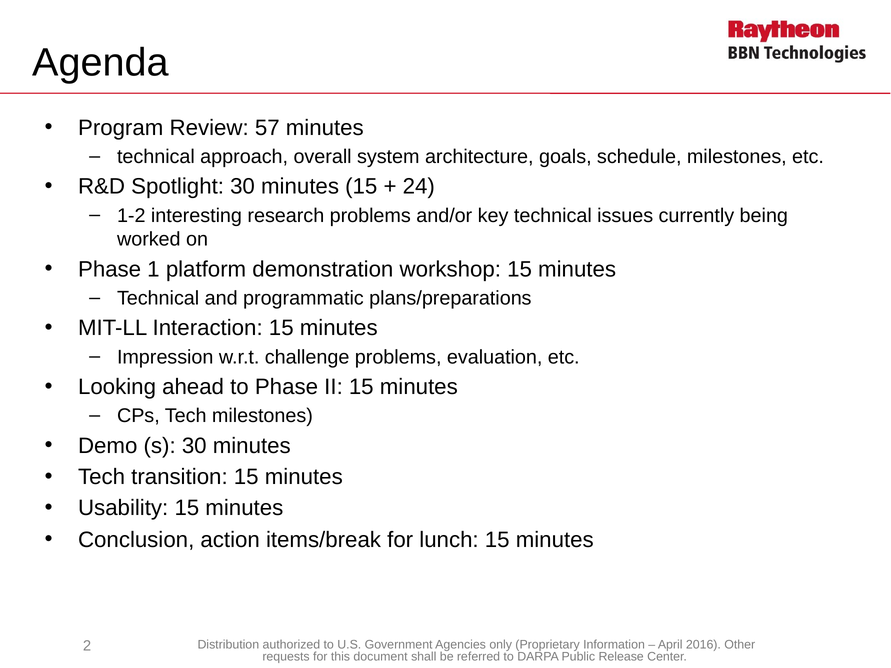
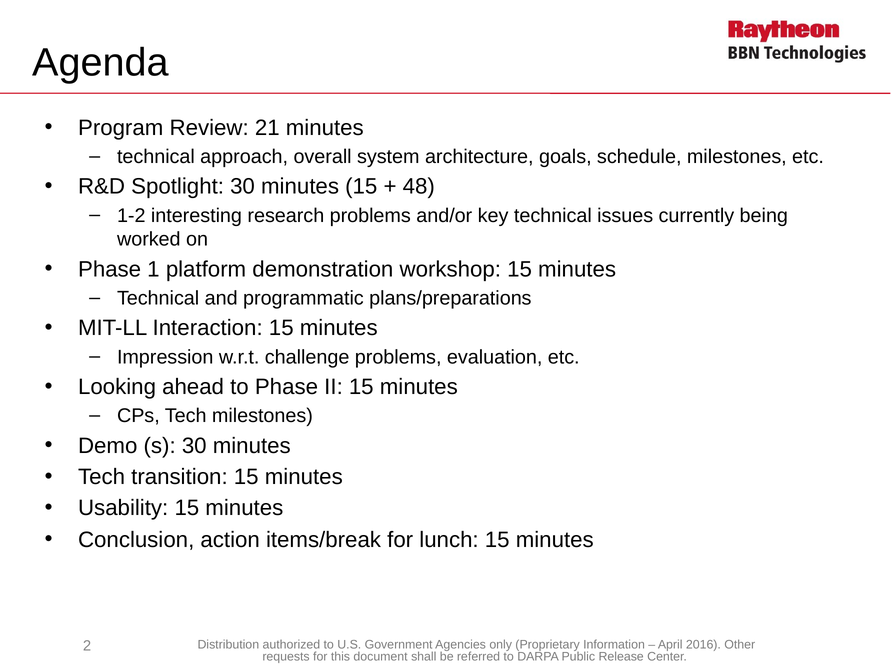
57: 57 -> 21 (267, 128)
24: 24 -> 48 (419, 187)
